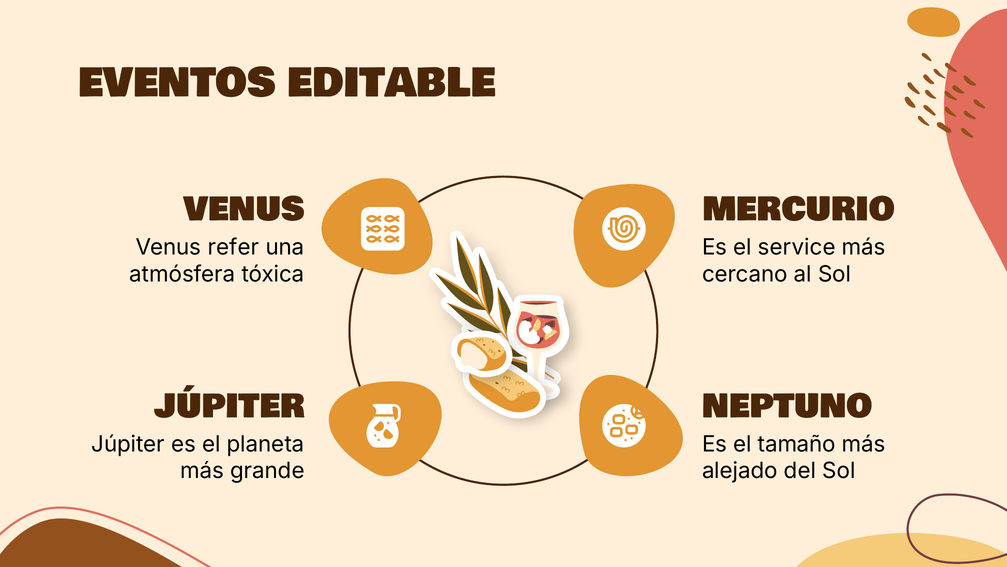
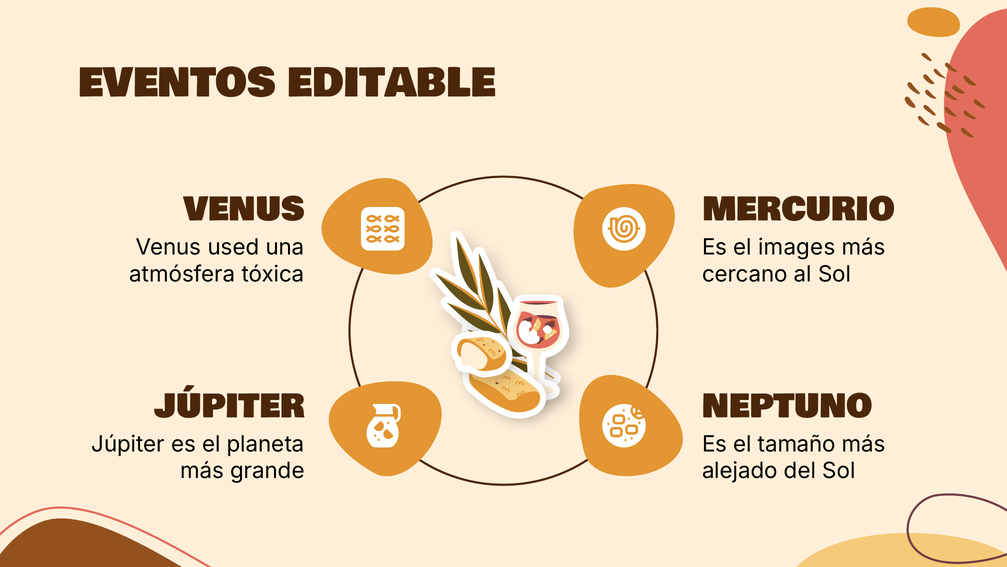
refer: refer -> used (233, 247)
service: service -> images (797, 247)
